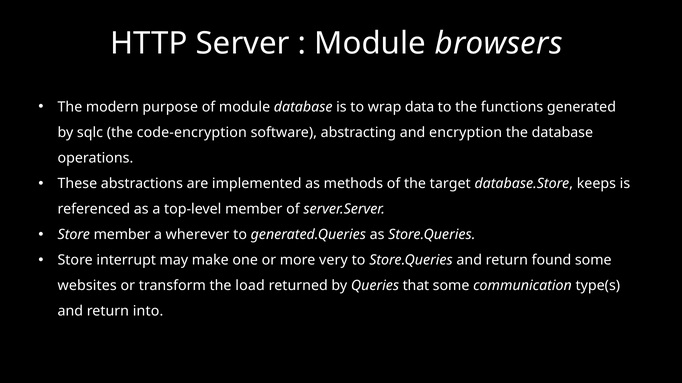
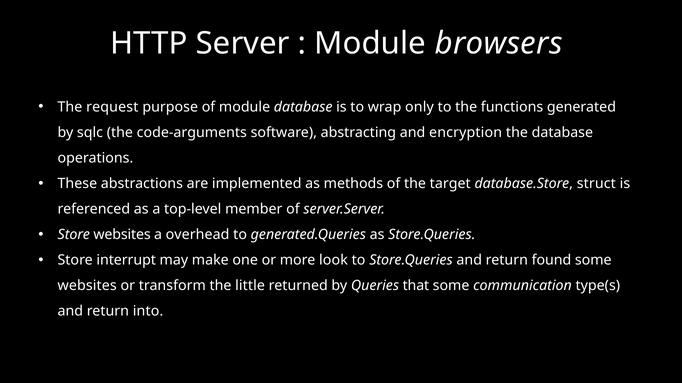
modern: modern -> request (112, 107)
data: data -> only (419, 107)
code-encryption: code-encryption -> code-arguments (192, 133)
keeps: keeps -> struct (596, 184)
Store member: member -> websites (122, 235)
wherever: wherever -> overhead (198, 235)
very: very -> look (333, 261)
load: load -> little (250, 286)
